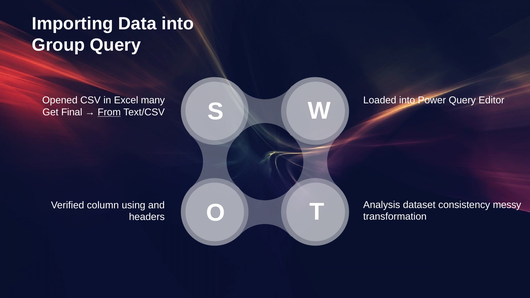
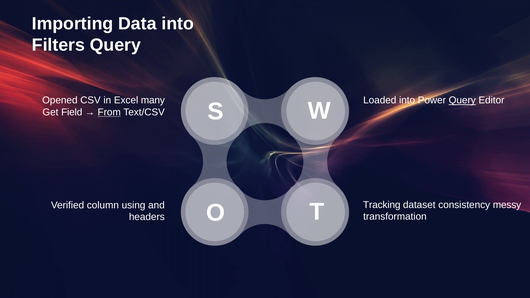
Group: Group -> Filters (58, 45)
Query underline: none -> present (462, 100)
Final: Final -> Field (72, 112)
Analysis: Analysis -> Tracking (382, 205)
